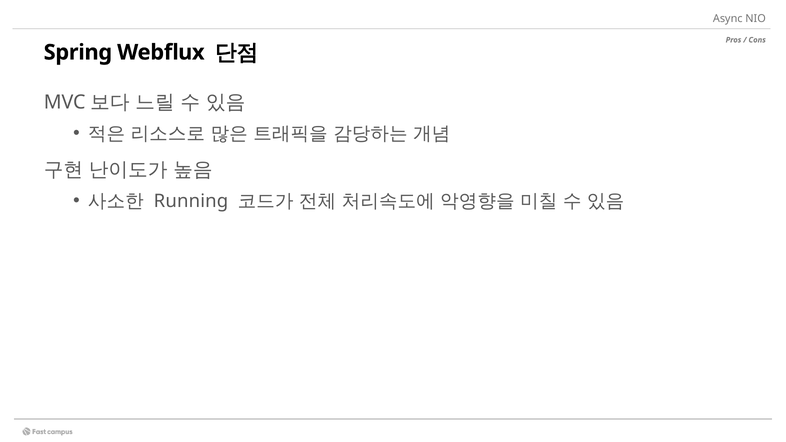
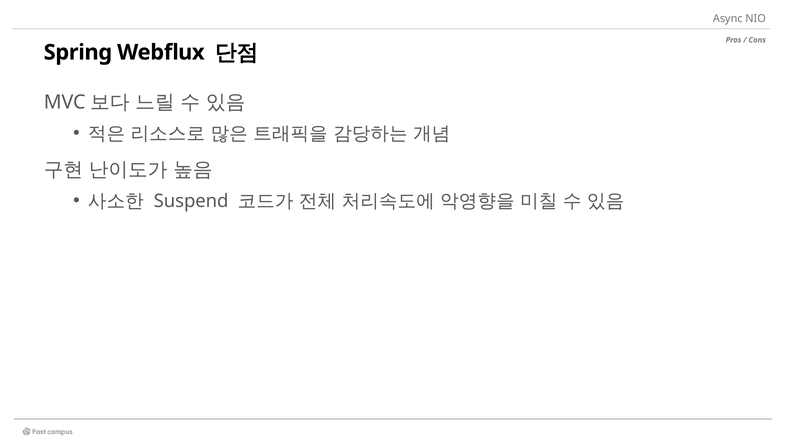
Running: Running -> Suspend (191, 201)
